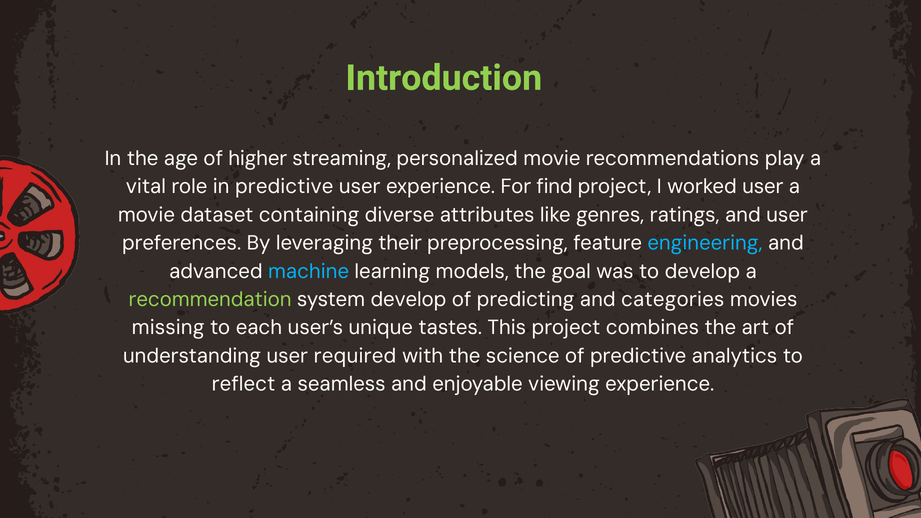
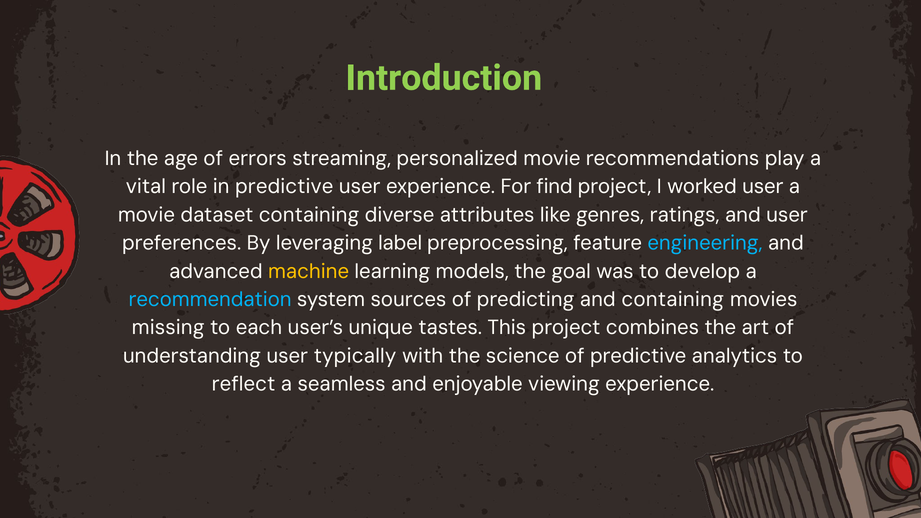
higher: higher -> errors (258, 158)
their: their -> label (400, 243)
machine colour: light blue -> yellow (309, 271)
recommendation colour: light green -> light blue (210, 300)
system develop: develop -> sources (408, 300)
and categories: categories -> containing (673, 300)
required: required -> typically (355, 356)
